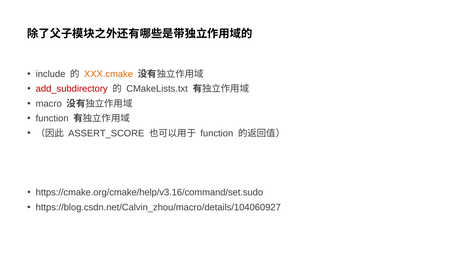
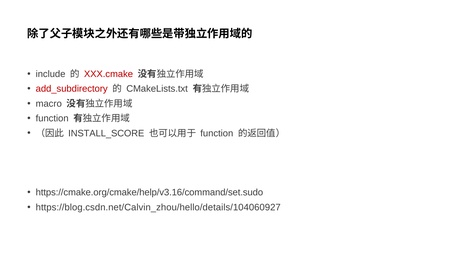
XXX.cmake colour: orange -> red (109, 74)
ASSERT_SCORE: ASSERT_SCORE -> INSTALL_SCORE (106, 133)
https://blog.csdn.net/Calvin_zhou/macro/details/104060927: https://blog.csdn.net/Calvin_zhou/macro/details/104060927 -> https://blog.csdn.net/Calvin_zhou/hello/details/104060927 (158, 207)
